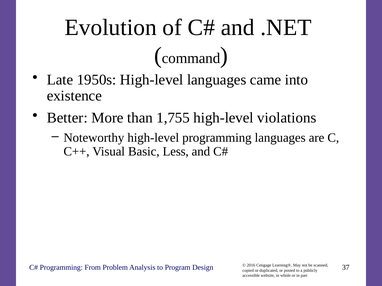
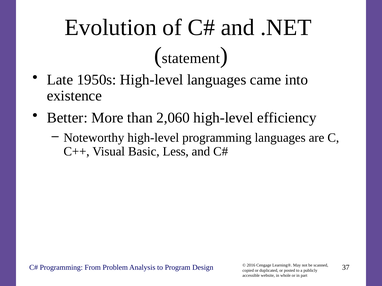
command: command -> statement (191, 58)
1,755: 1,755 -> 2,060 (173, 118)
violations: violations -> efficiency (287, 118)
